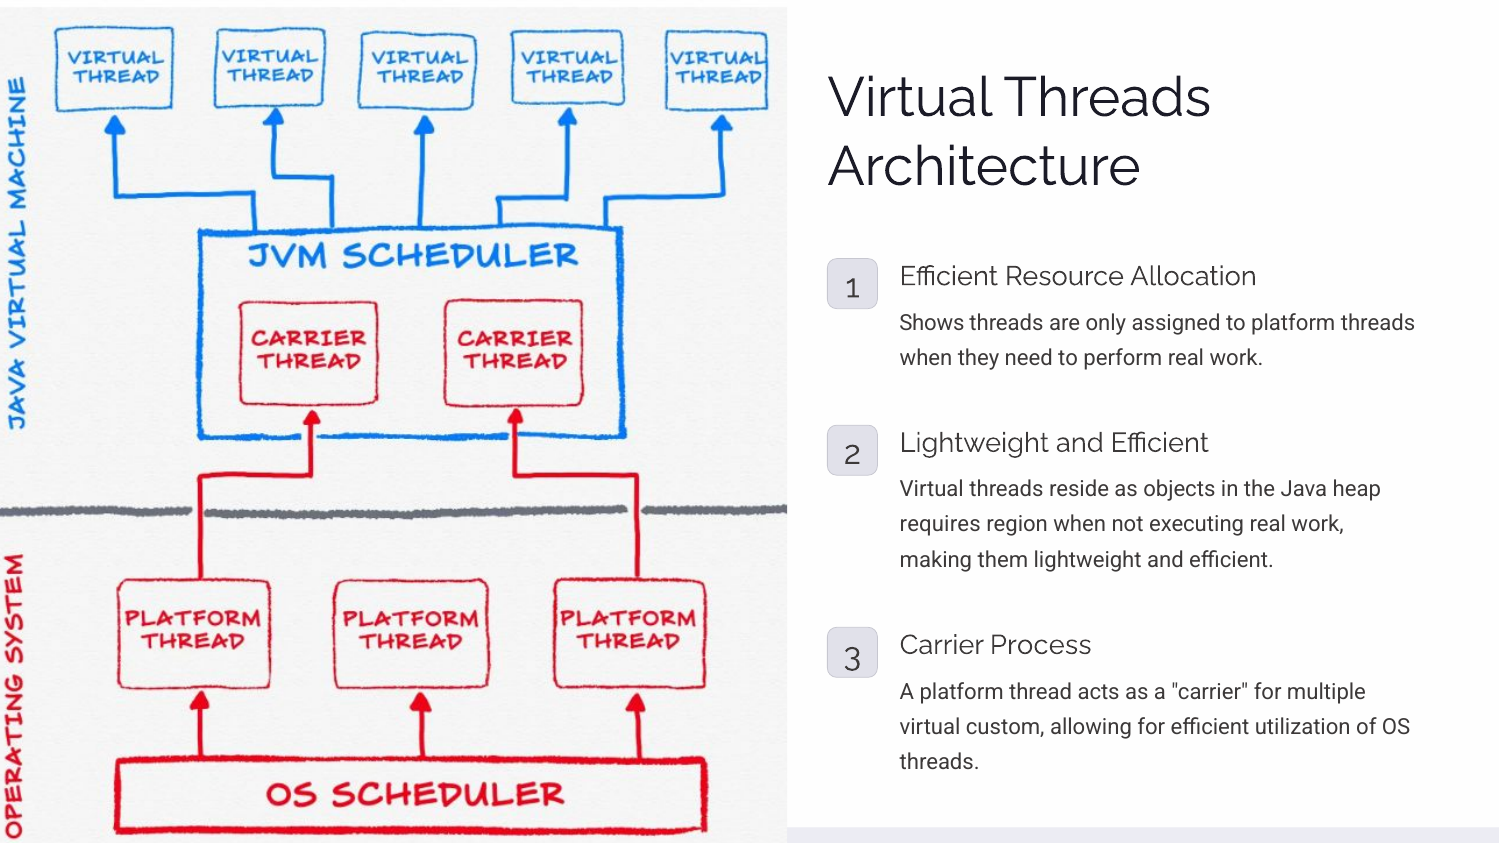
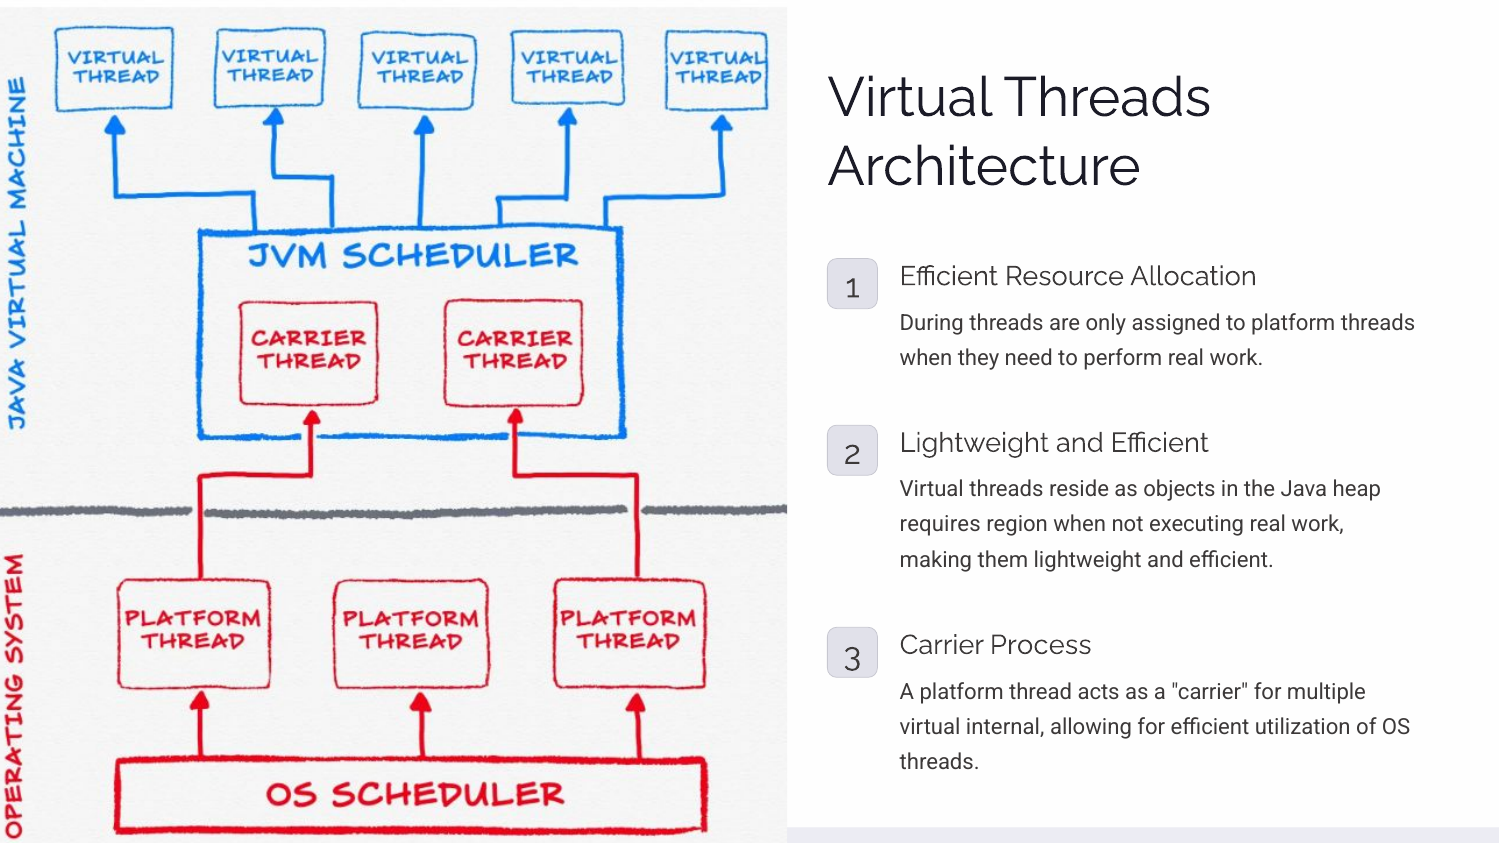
Shows: Shows -> During (932, 323)
custom: custom -> internal (1005, 727)
